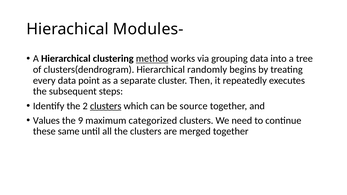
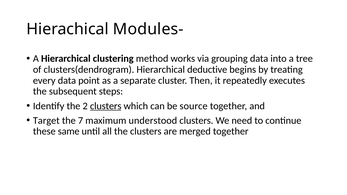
method underline: present -> none (152, 59)
randomly: randomly -> deductive (207, 70)
Values: Values -> Target (46, 121)
9: 9 -> 7 (81, 121)
categorized: categorized -> understood (153, 121)
